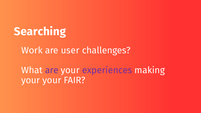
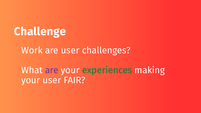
Searching: Searching -> Challenge (40, 32)
experiences colour: purple -> green (107, 70)
your your: your -> user (52, 80)
